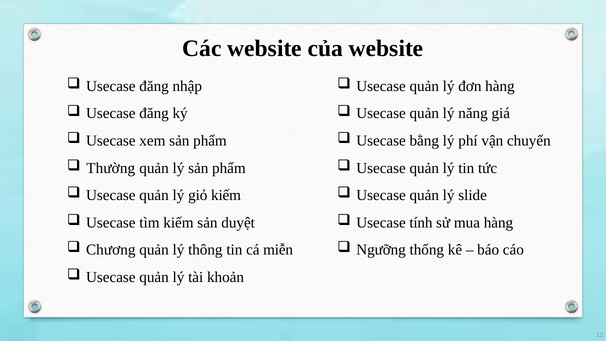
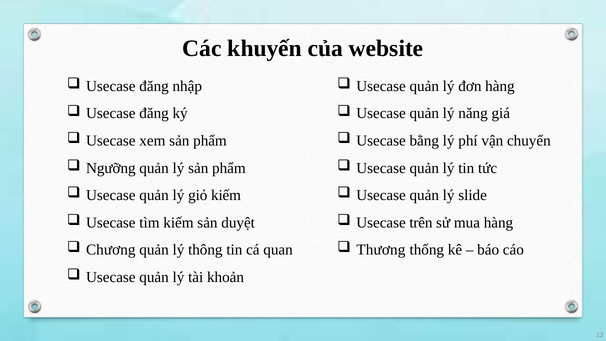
Các website: website -> khuyến (265, 49)
Thường: Thường -> Ngưỡng (111, 168)
tính: tính -> trên (421, 223)
miễn: miễn -> quan (278, 250)
Ngưỡng: Ngưỡng -> Thương (381, 250)
